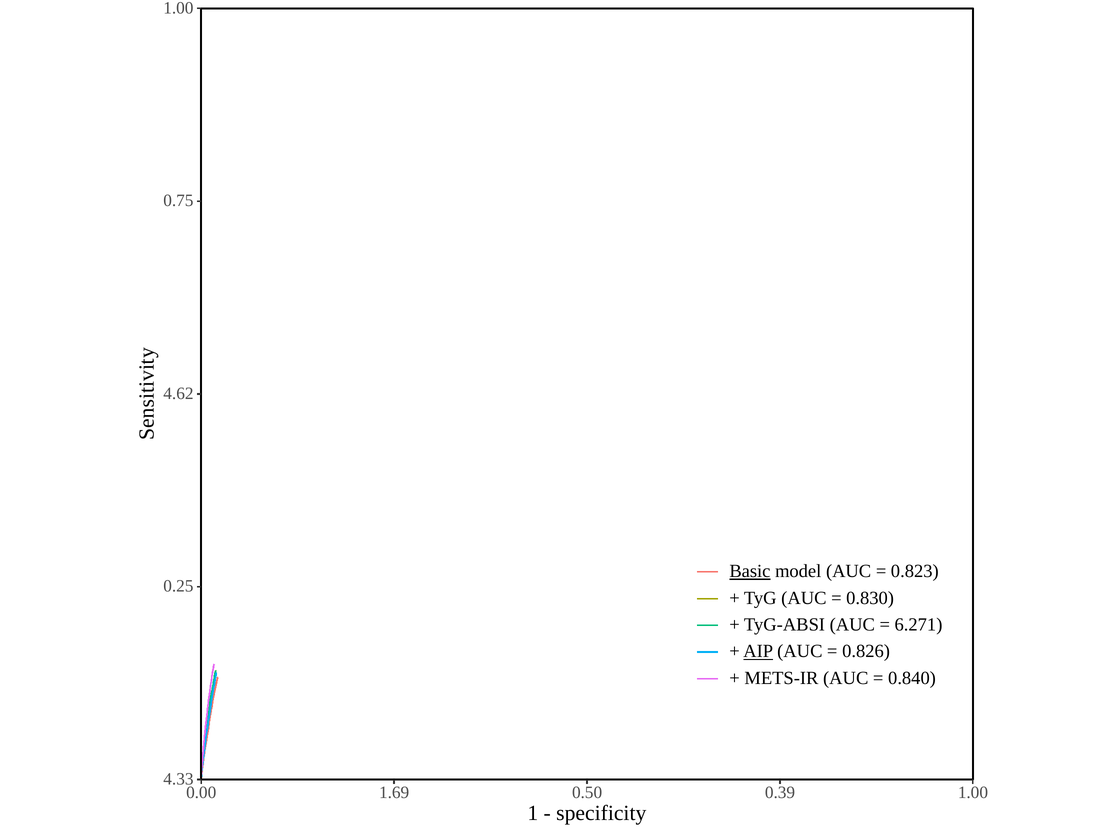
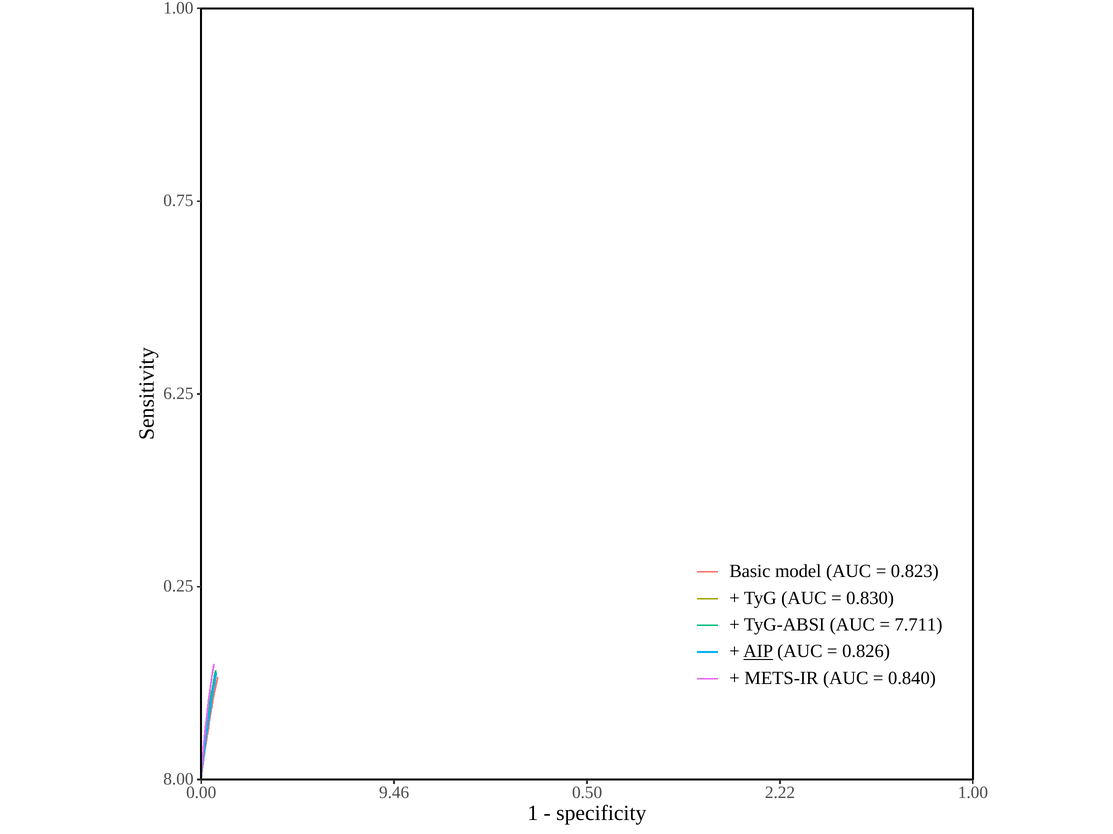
4.62: 4.62 -> 6.25 (178, 394)
Basic underline: present -> none (750, 572)
6.271: 6.271 -> 7.711 (919, 625)
4.33: 4.33 -> 8.00 (178, 780)
1.69: 1.69 -> 9.46 (394, 793)
0.39: 0.39 -> 2.22 (780, 793)
